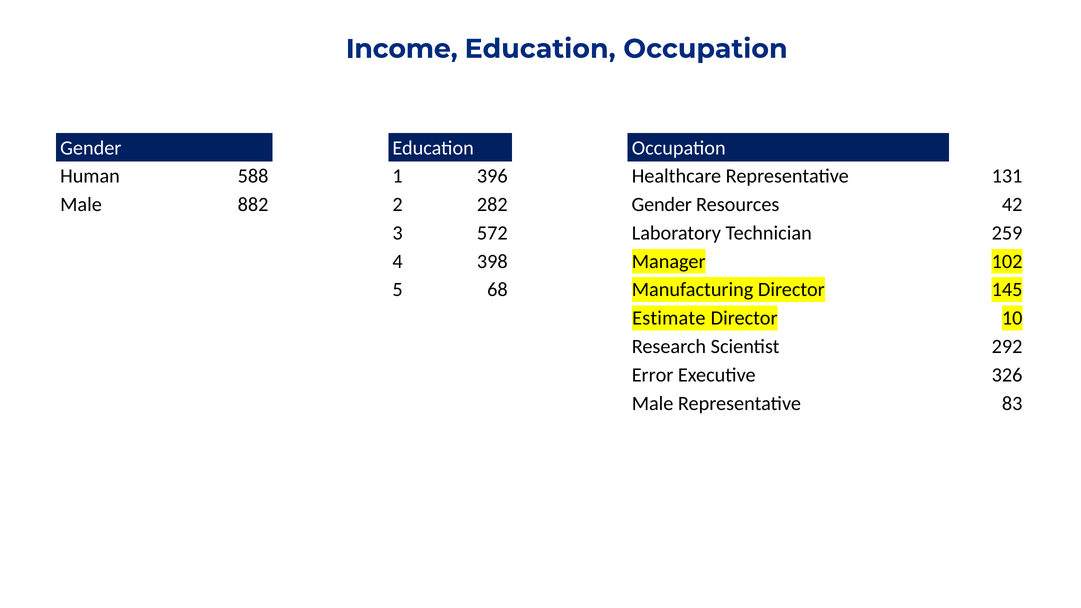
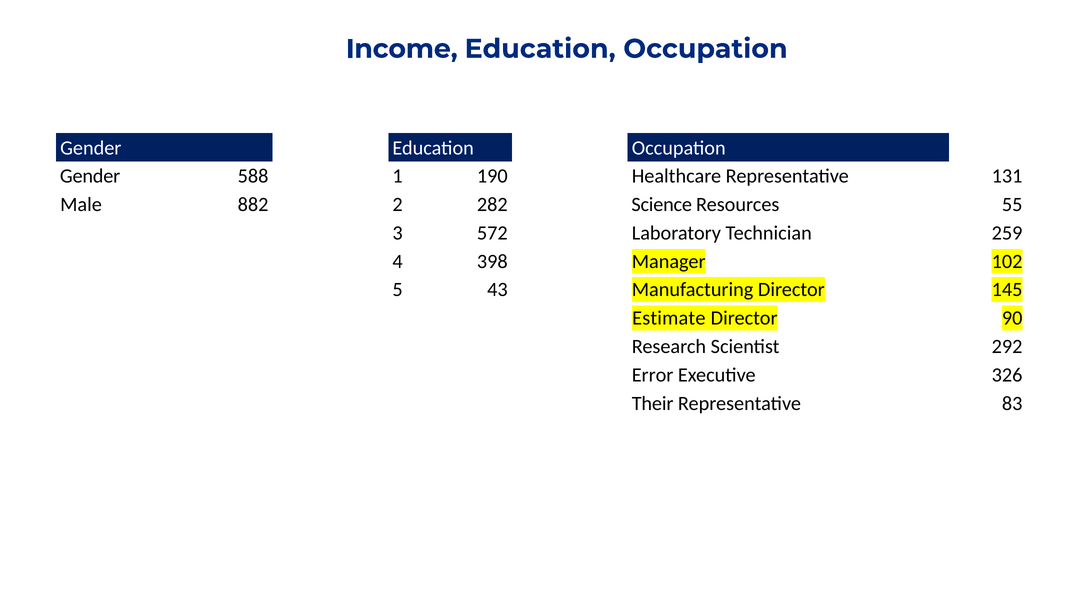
Human: Human -> Gender (90, 176)
396: 396 -> 190 (492, 176)
Gender: Gender -> Science (662, 205)
42: 42 -> 55 (1012, 205)
68: 68 -> 43 (497, 290)
10: 10 -> 90 (1012, 318)
Male: Male -> Their (653, 403)
